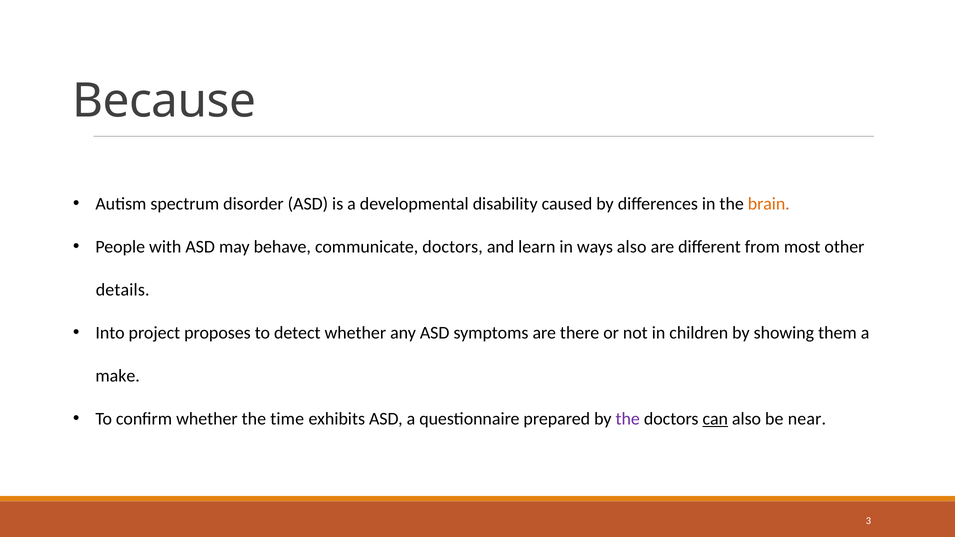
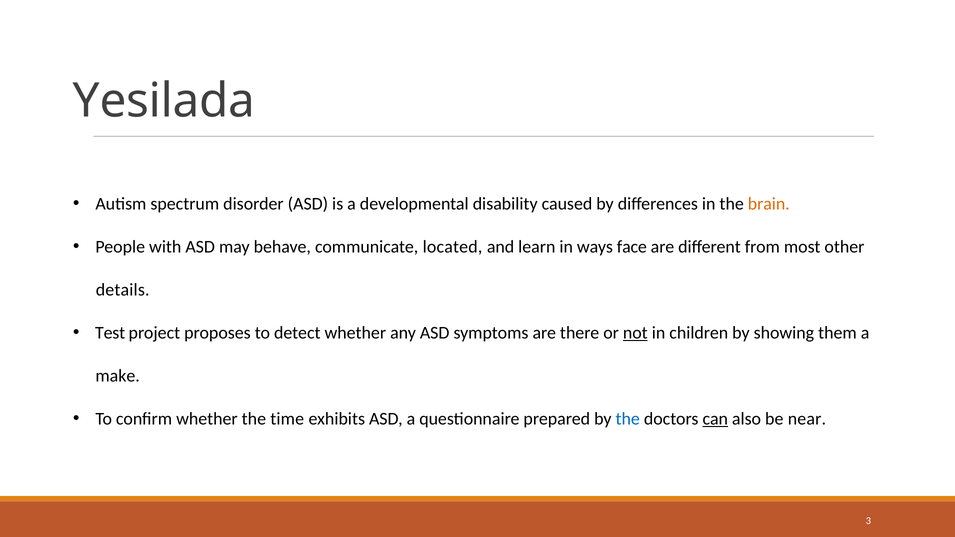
Because: Because -> Yesilada (164, 101)
communicate doctors: doctors -> located (453, 247)
ways also: also -> face (632, 247)
Into: Into -> Test (110, 333)
not underline: none -> present (635, 333)
the colour: purple -> blue (628, 419)
